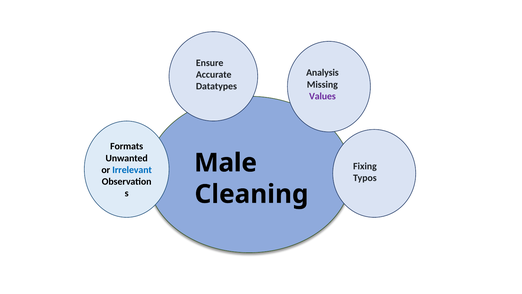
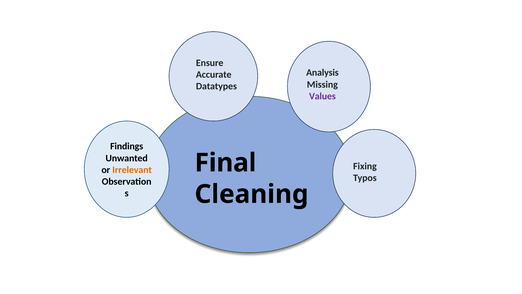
Formats: Formats -> Findings (127, 146)
Male: Male -> Final (225, 163)
Irrelevant colour: blue -> orange (132, 170)
